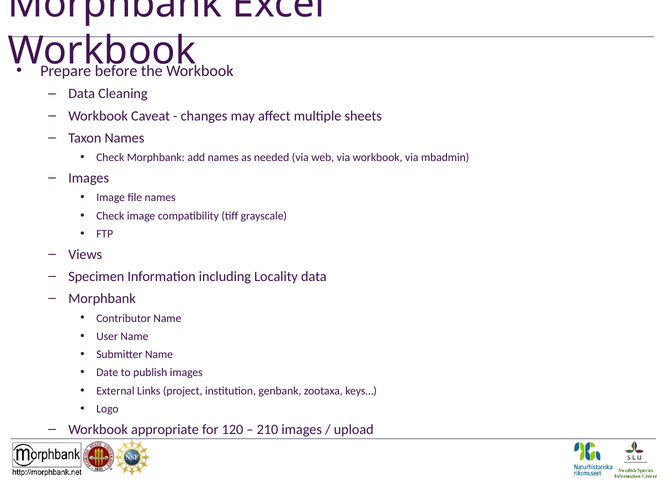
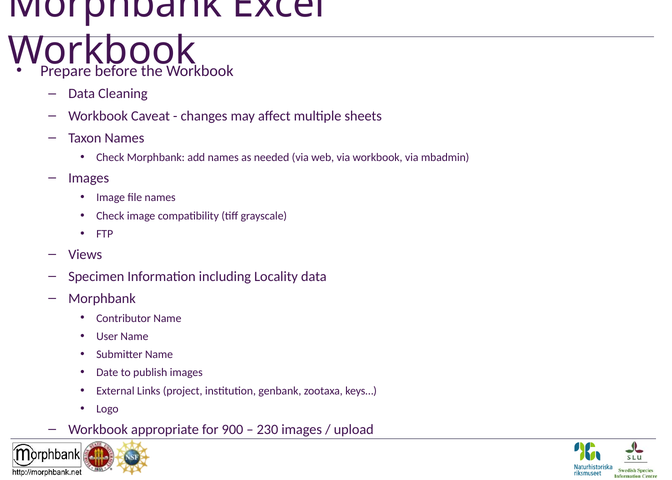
120: 120 -> 900 (232, 430)
210: 210 -> 230 (267, 430)
